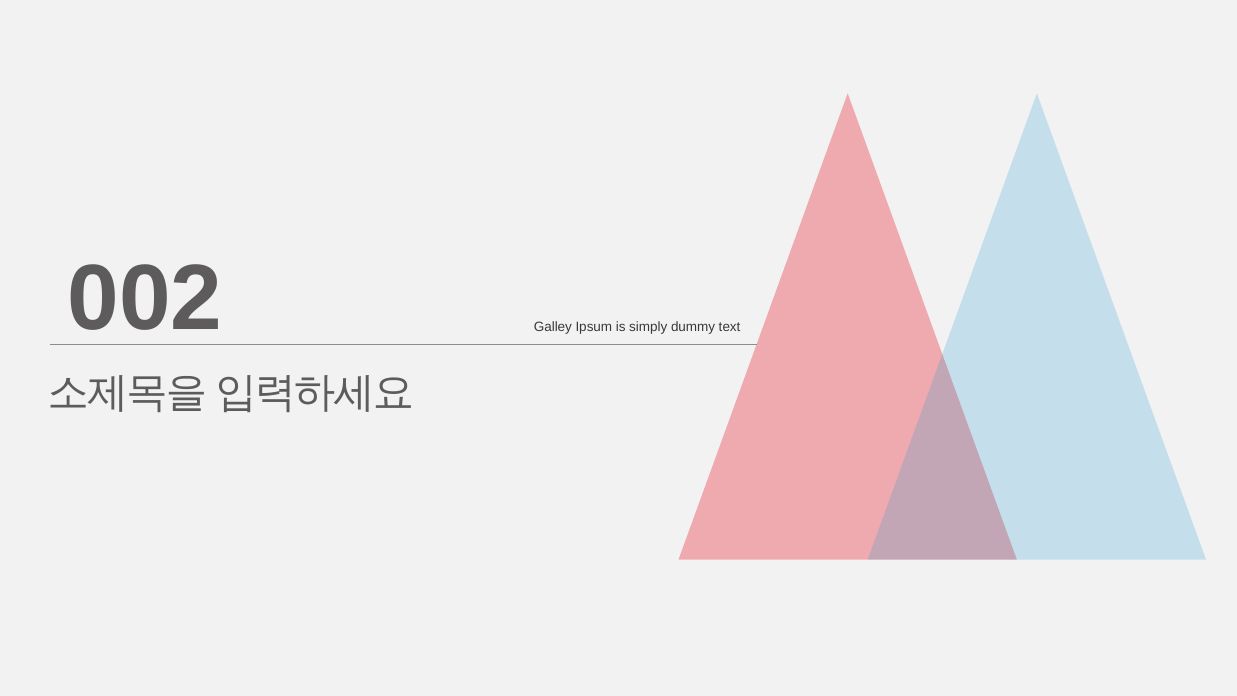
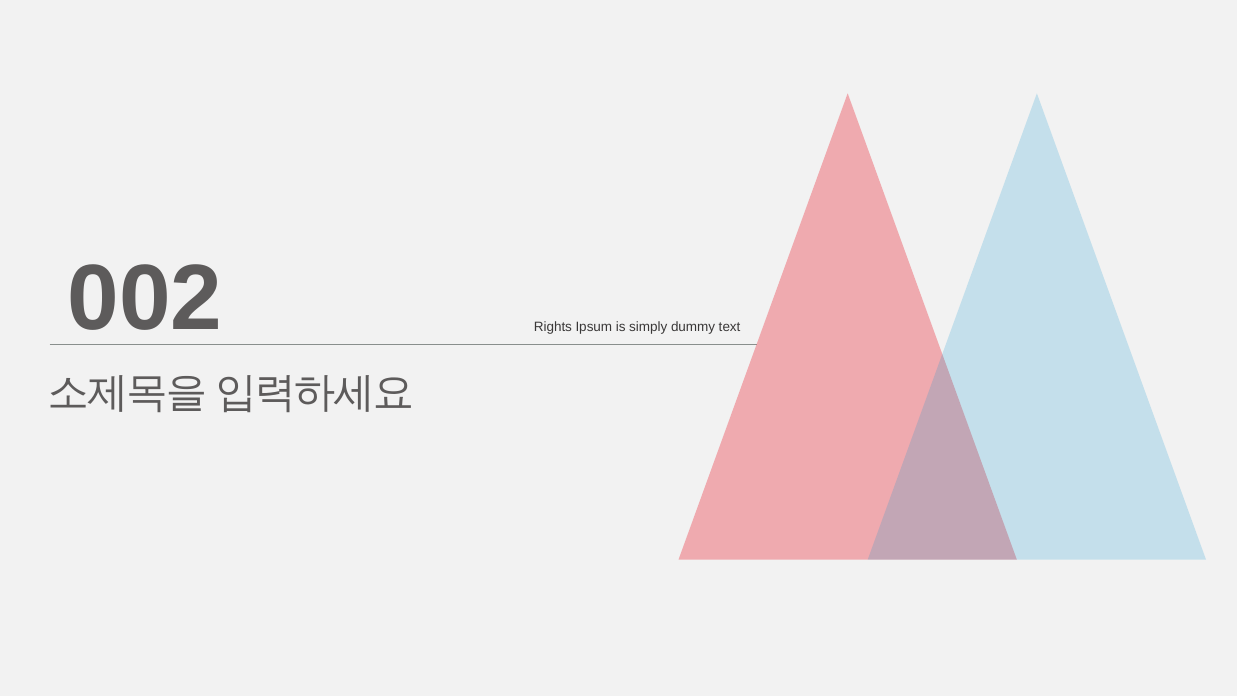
Galley: Galley -> Rights (553, 327)
